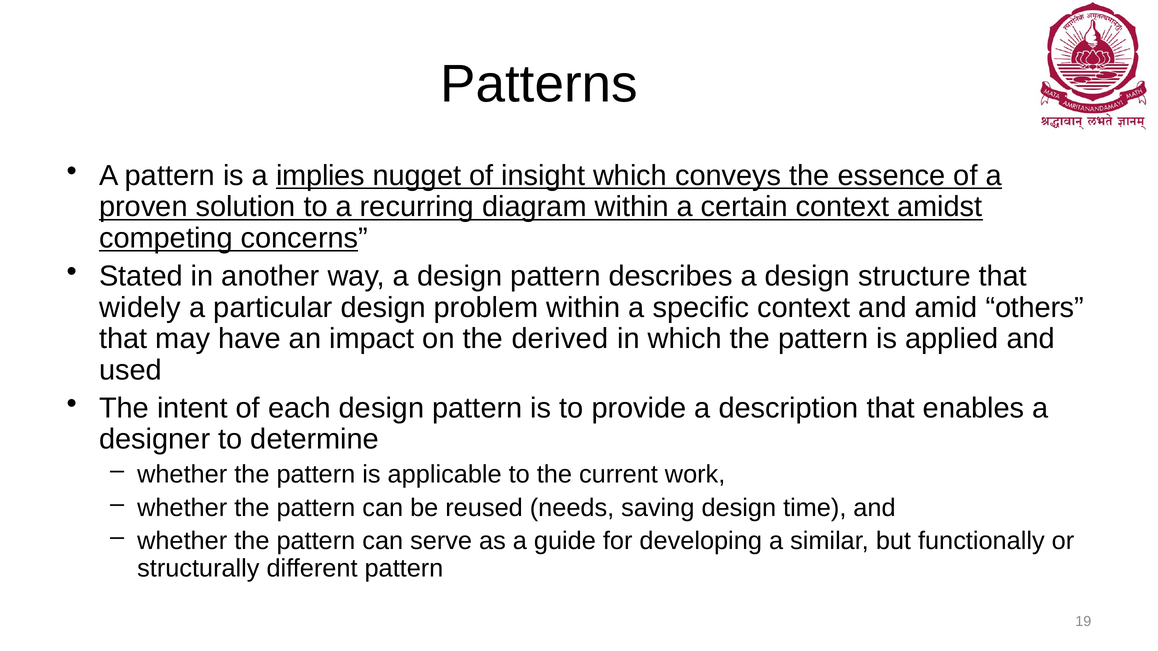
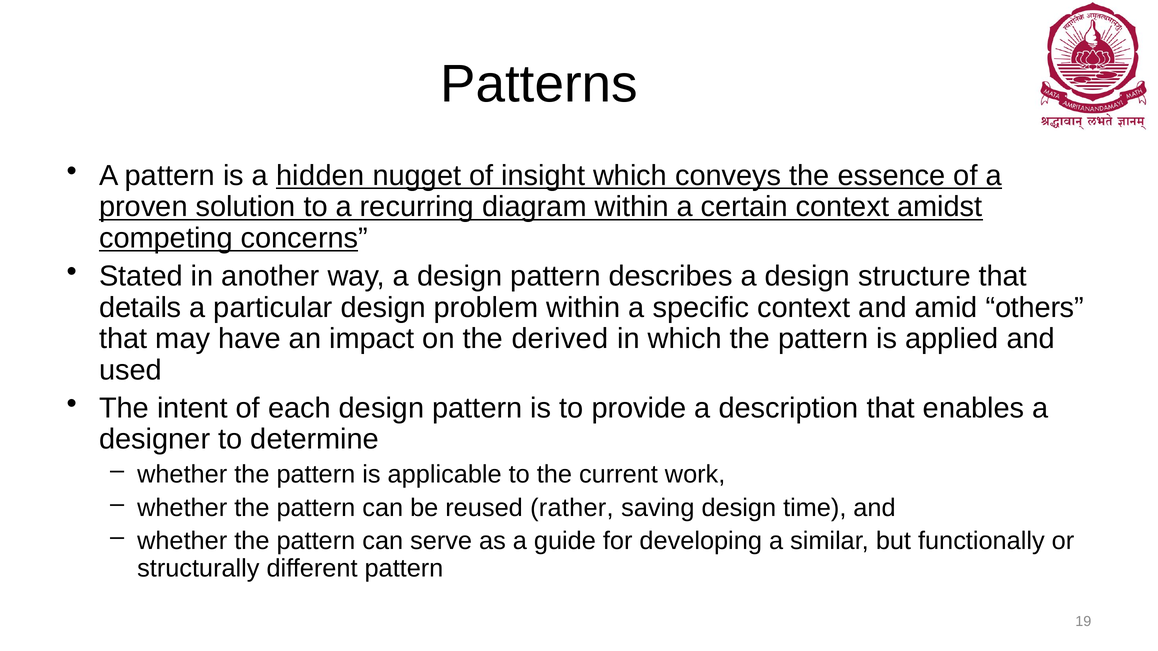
implies: implies -> hidden (320, 176)
widely: widely -> details (140, 308)
needs: needs -> rather (572, 508)
